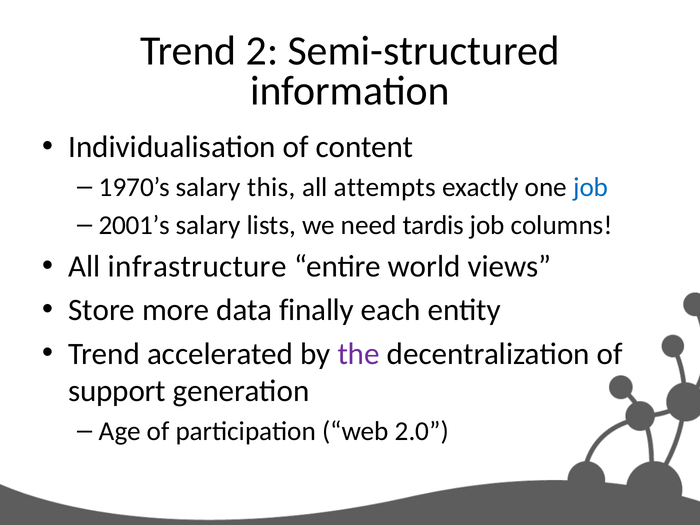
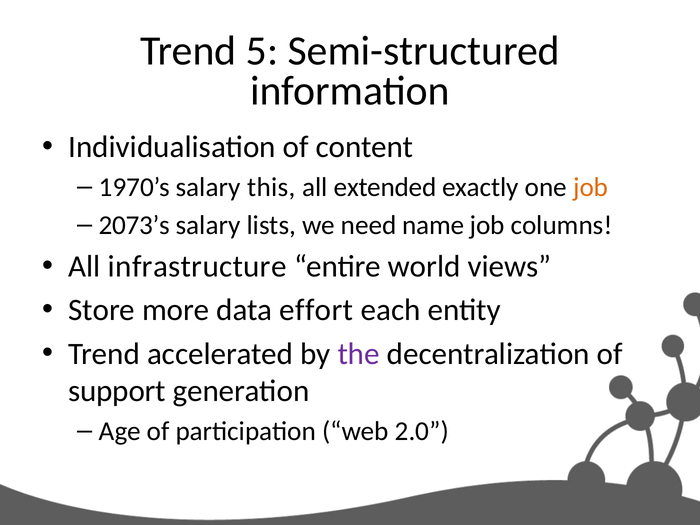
2: 2 -> 5 (262, 51)
attempts: attempts -> extended (385, 187)
job colour: blue -> orange (591, 187)
2001’s: 2001’s -> 2073’s (134, 225)
tardis: tardis -> name (433, 225)
finally: finally -> effort (316, 310)
